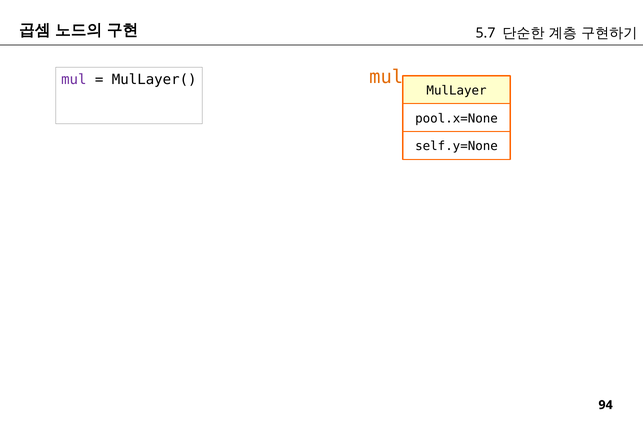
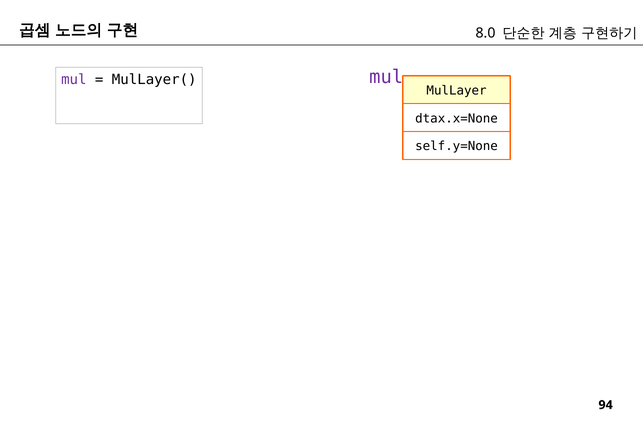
5.7: 5.7 -> 8.0 (486, 33)
mul colour: orange -> purple (386, 77)
pool.x=None: pool.x=None -> dtax.x=None (457, 119)
